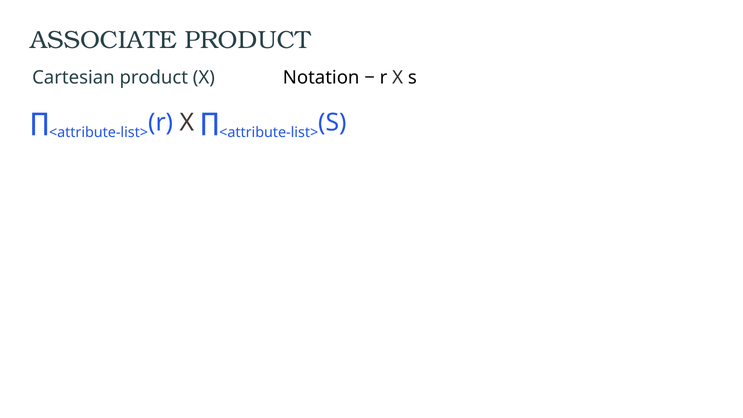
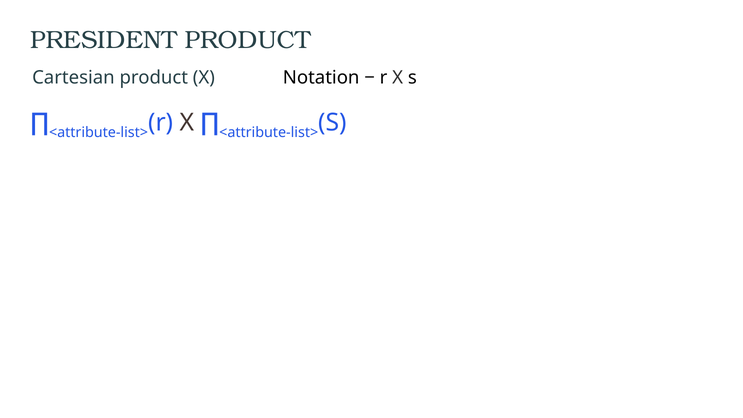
ASSOCIATE: ASSOCIATE -> PRESIDENT (104, 40)
